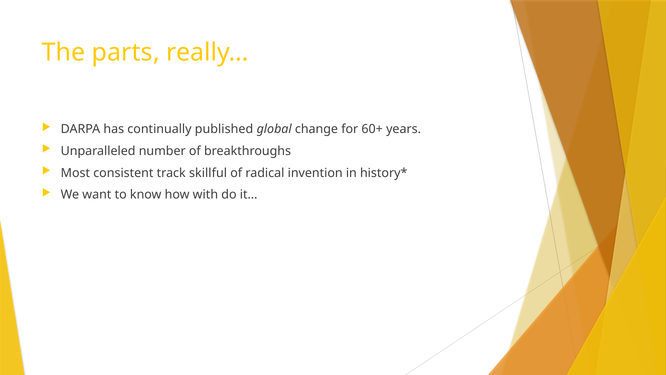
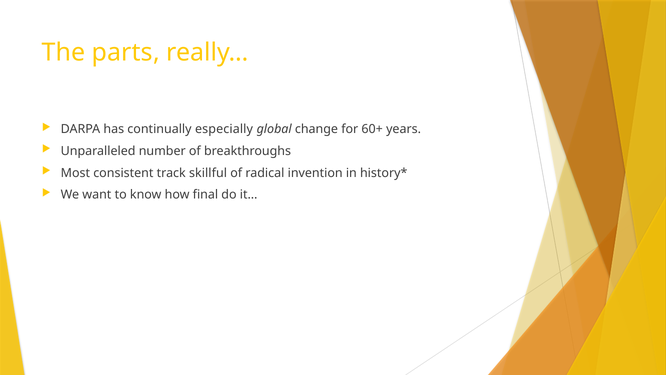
published: published -> especially (224, 129)
with: with -> final (205, 195)
